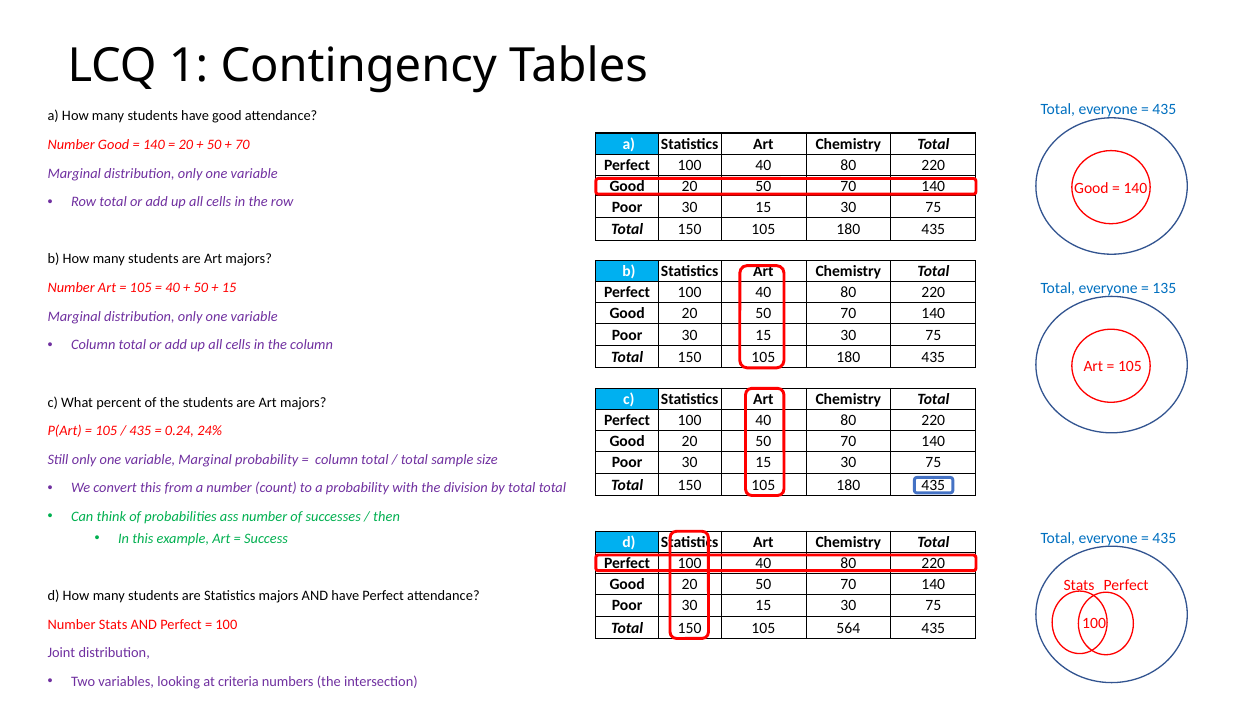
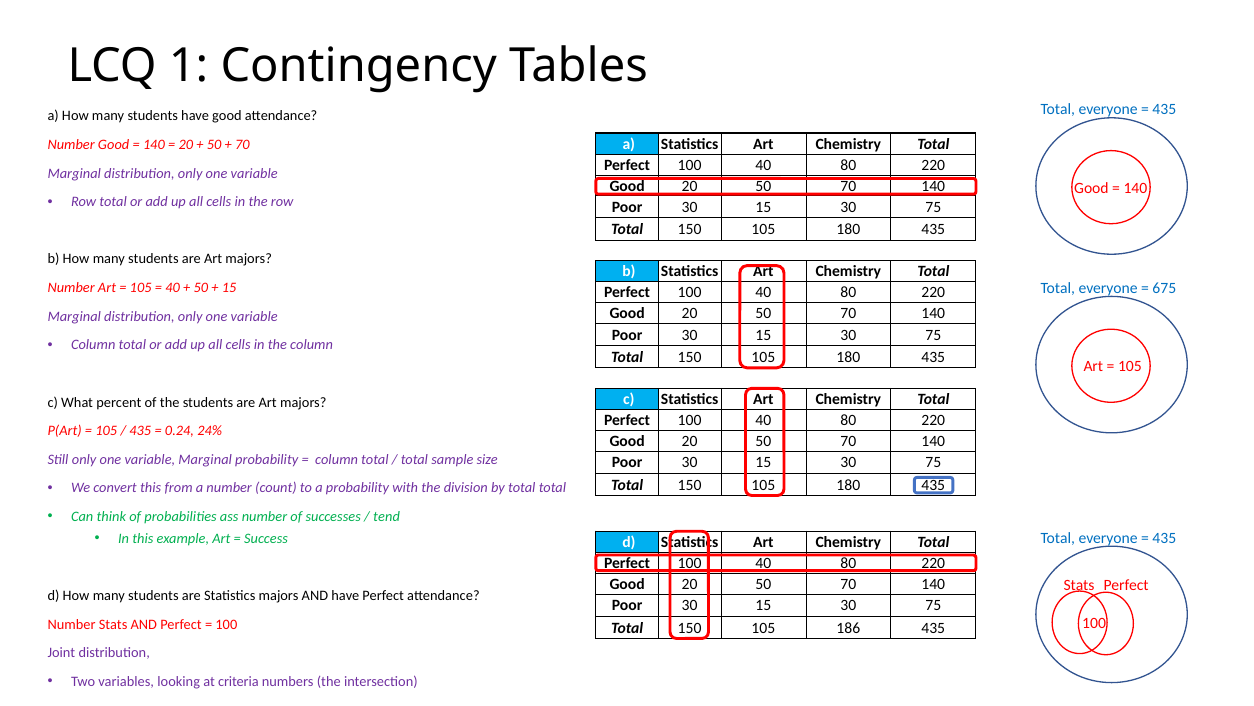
135: 135 -> 675 (1164, 288)
then: then -> tend (387, 516)
564: 564 -> 186 (848, 627)
